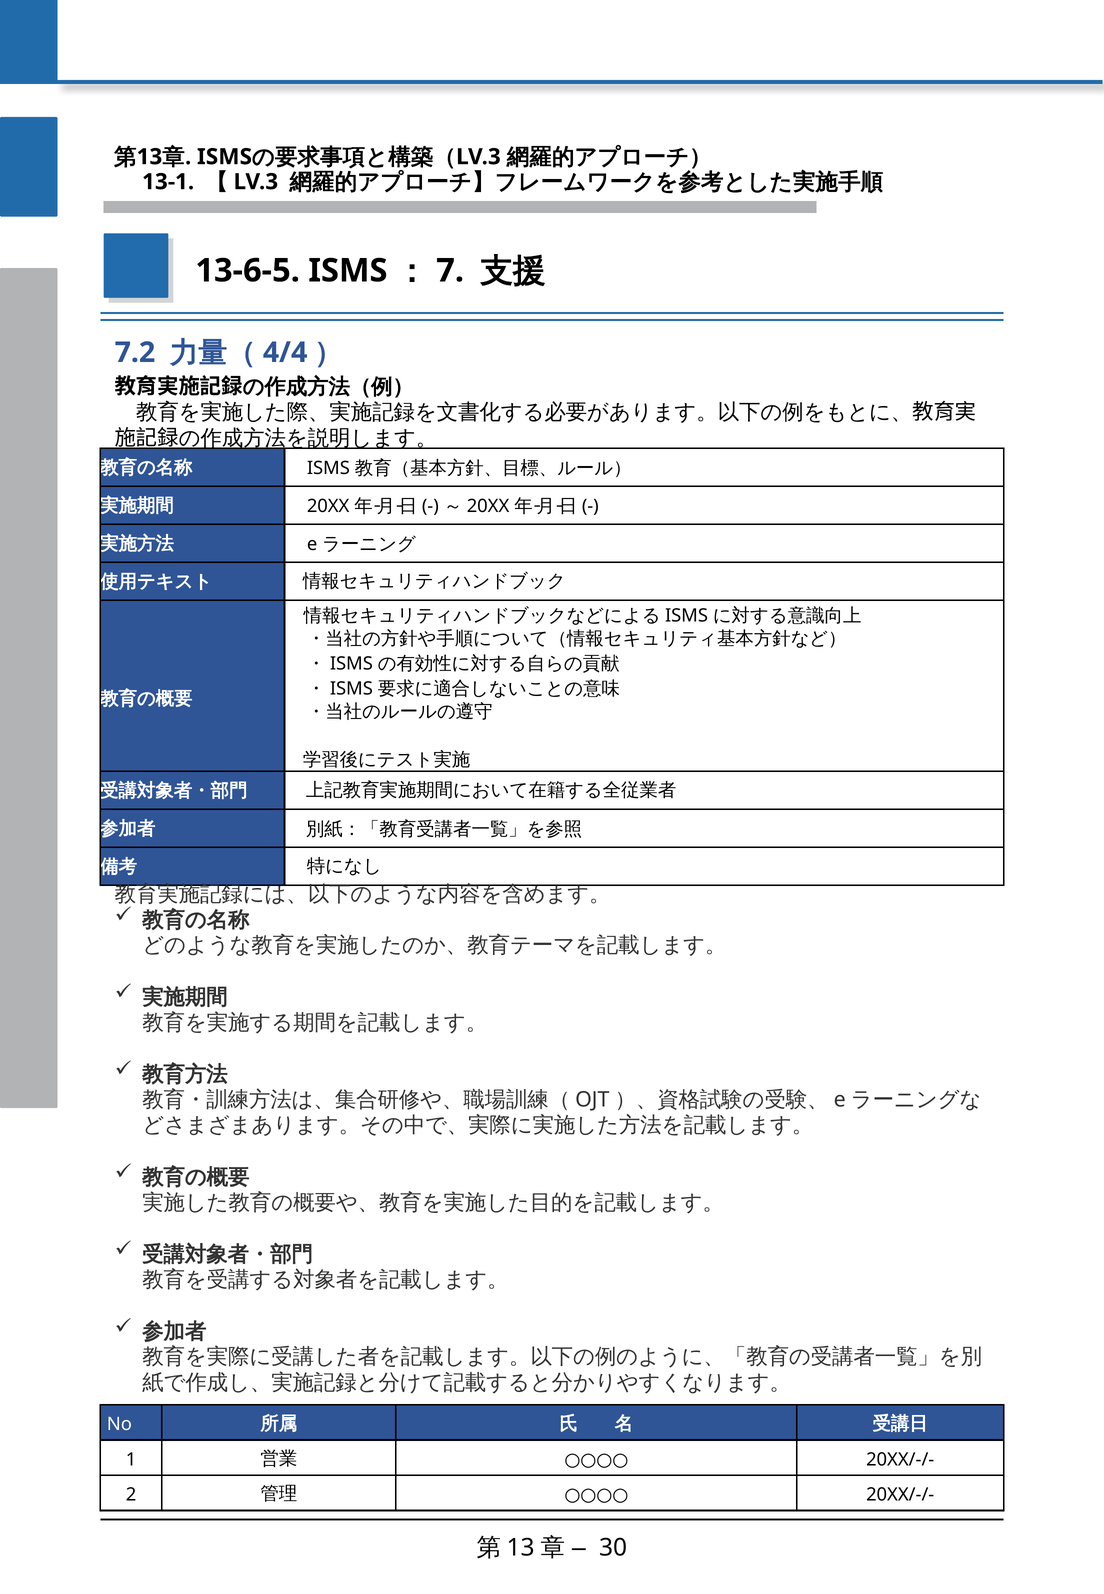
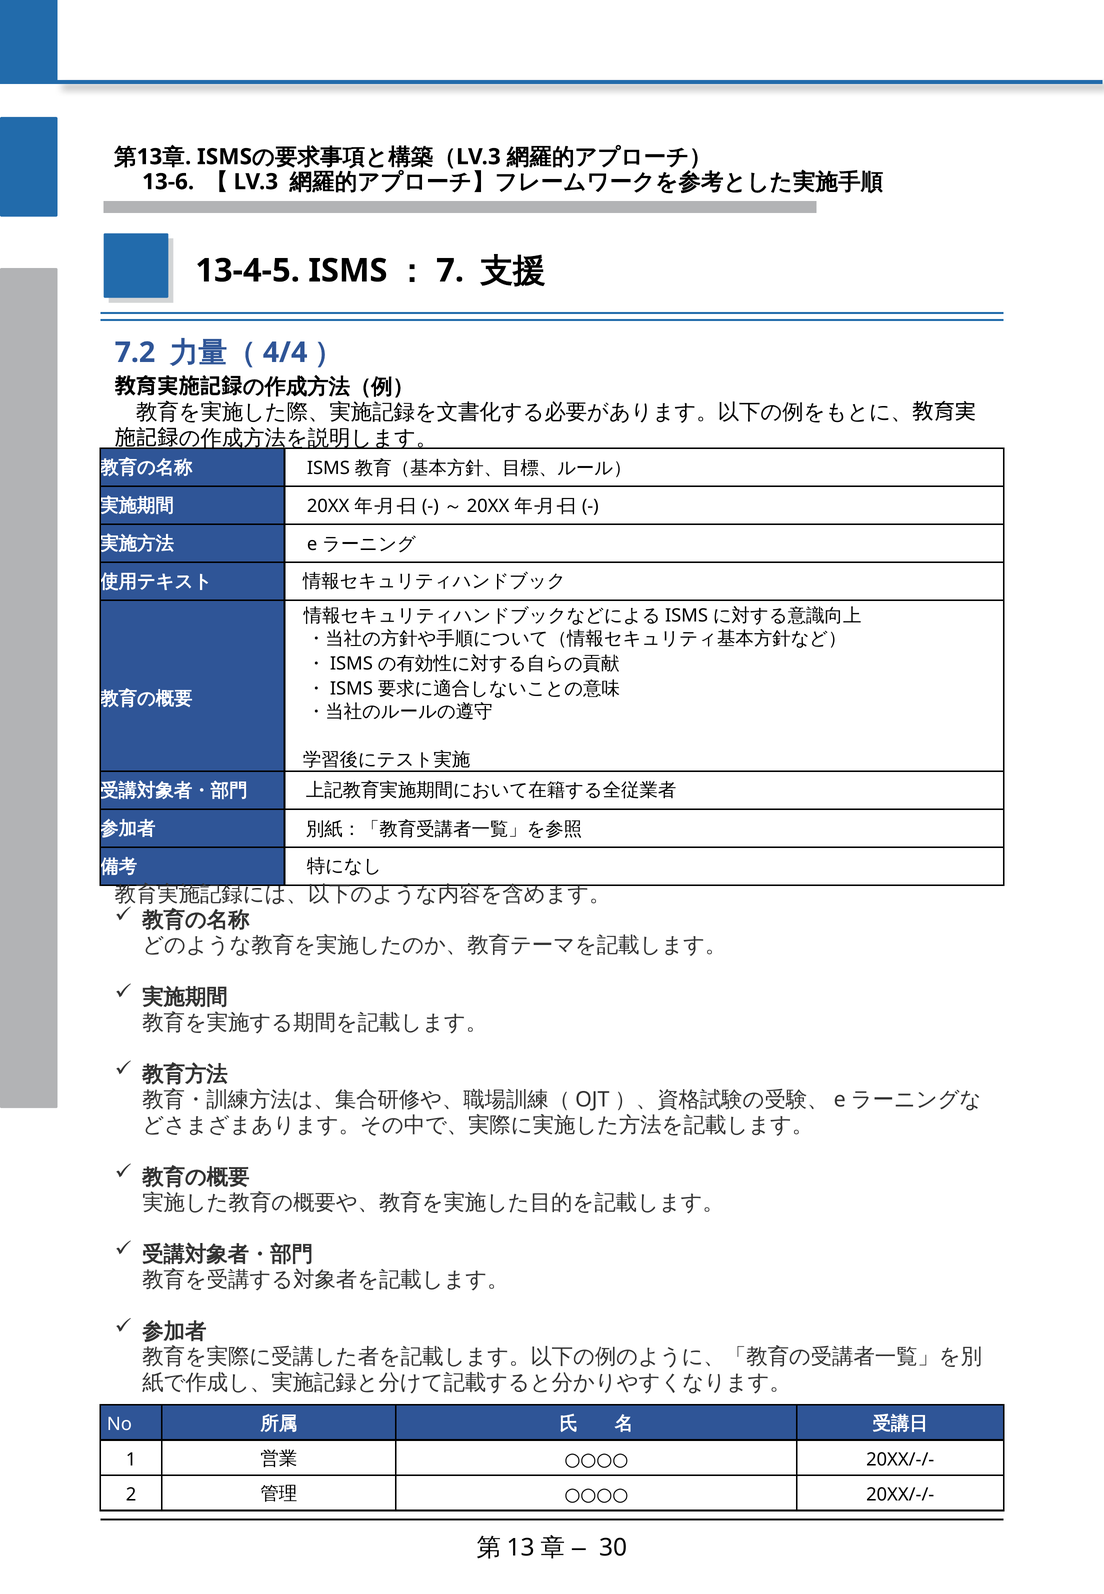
13-1: 13-1 -> 13-6 (168, 182)
13-6-5: 13-6-5 -> 13-4-5 (248, 271)
